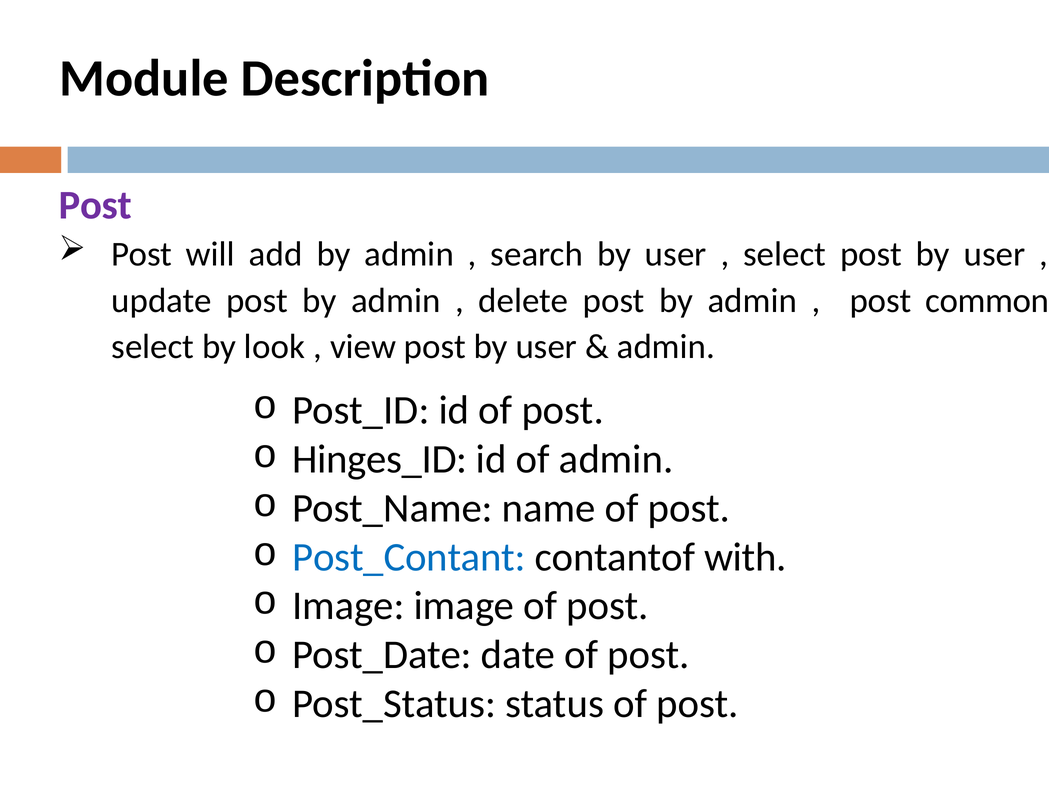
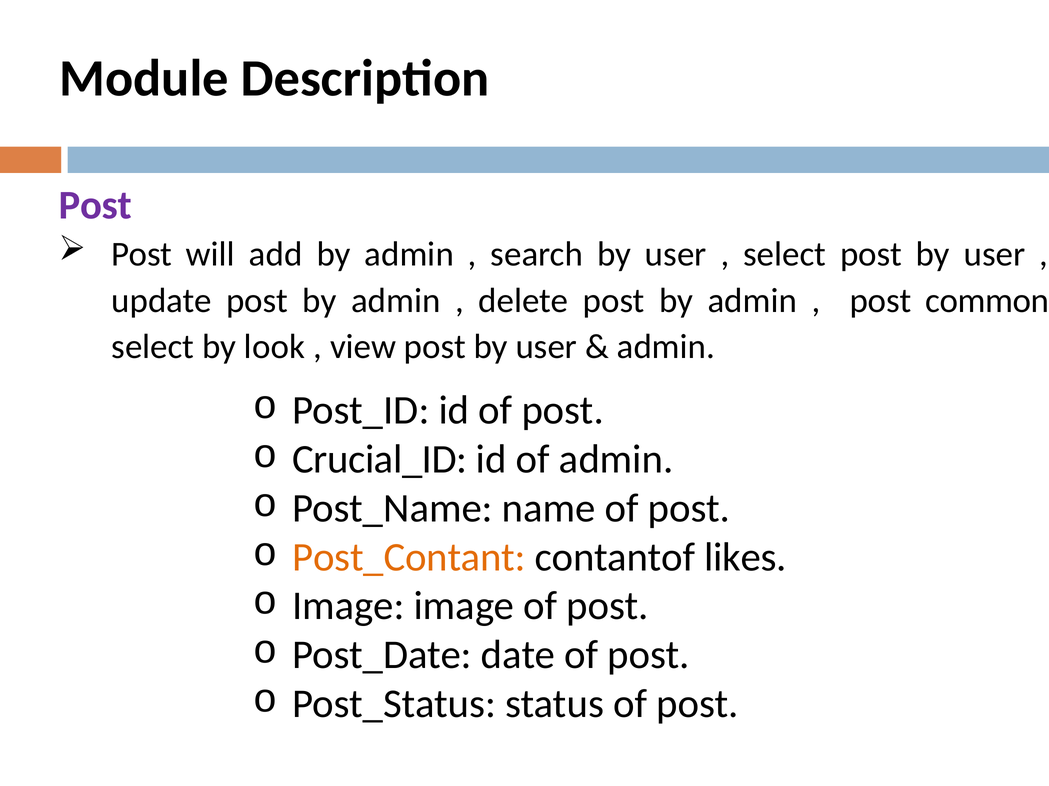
Hinges_ID: Hinges_ID -> Crucial_ID (380, 460)
Post_Contant colour: blue -> orange (409, 558)
with: with -> likes (745, 558)
